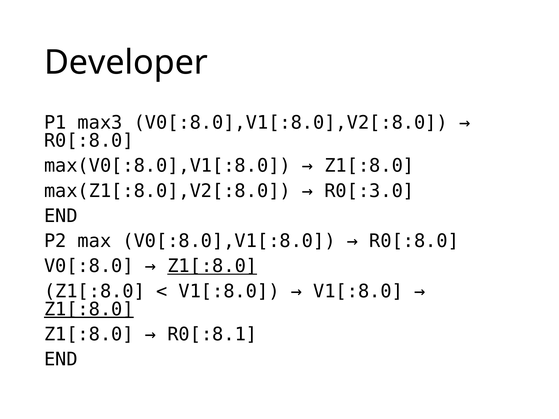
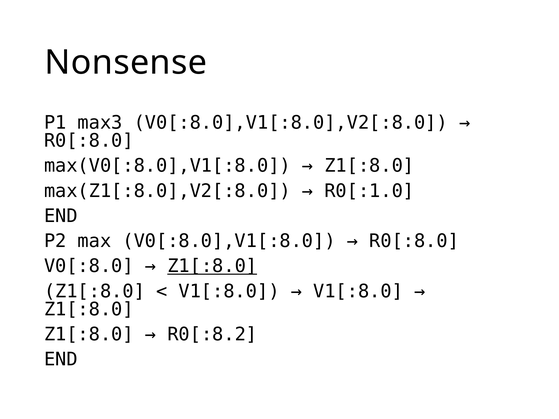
Developer: Developer -> Nonsense (126, 63)
R0[:3.0: R0[:3.0 -> R0[:1.0 (369, 191)
Z1[:8.0 underline: present -> none (89, 309)
R0[:8.1: R0[:8.1 -> R0[:8.2 (212, 335)
